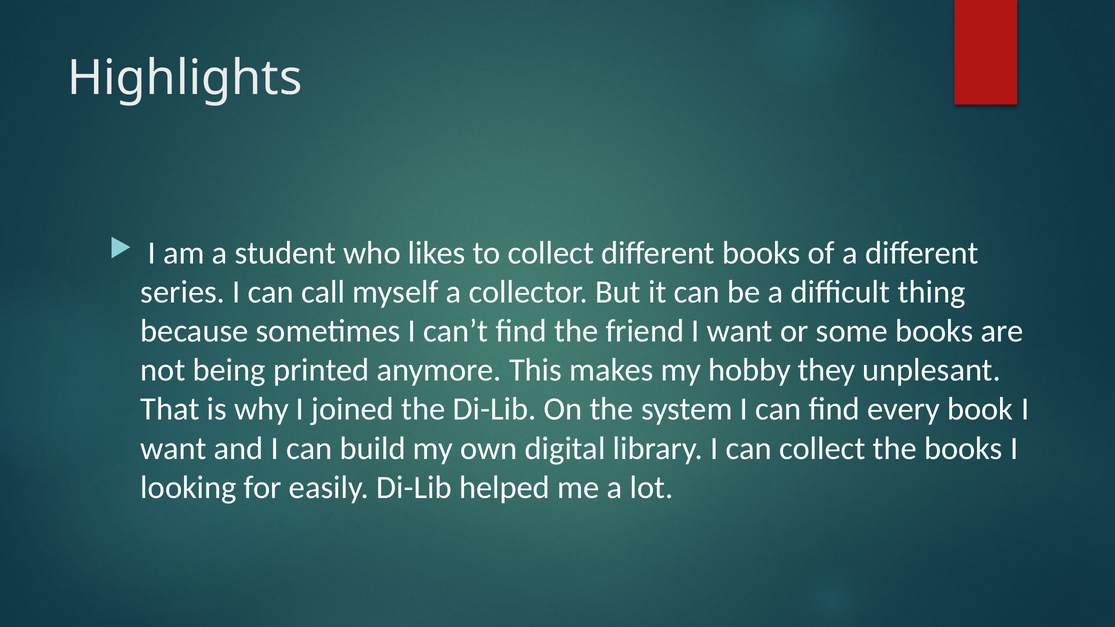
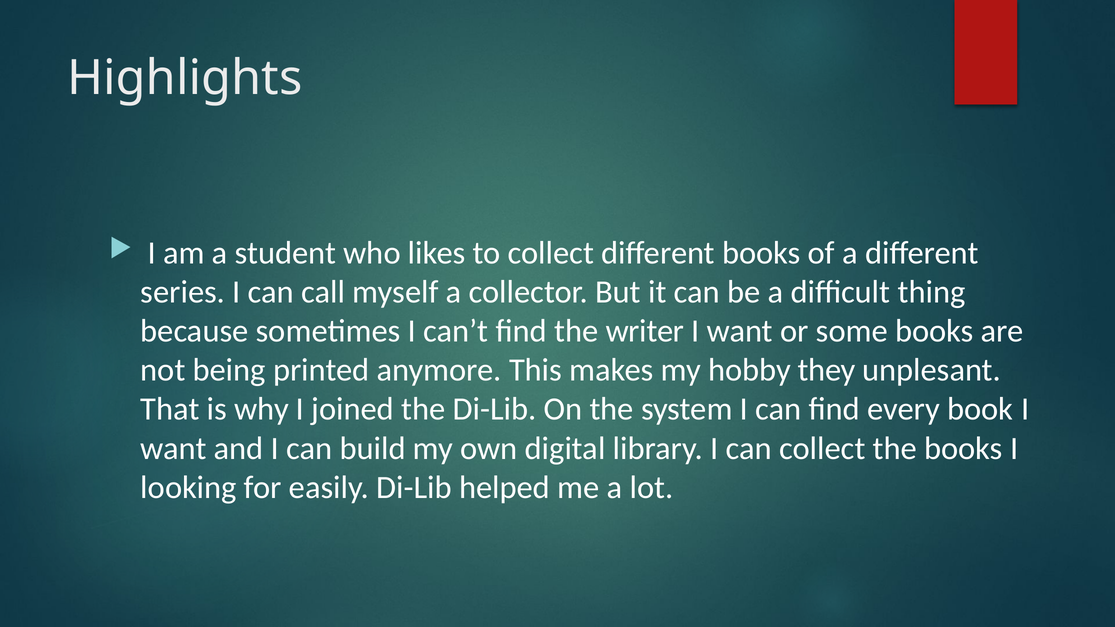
friend: friend -> writer (645, 331)
